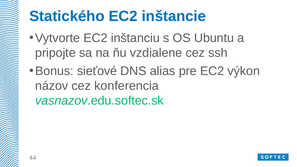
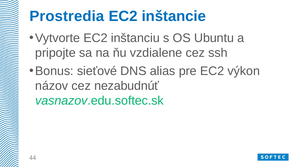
Statického: Statického -> Prostredia (67, 16)
konferencia: konferencia -> nezabudnúť (127, 86)
